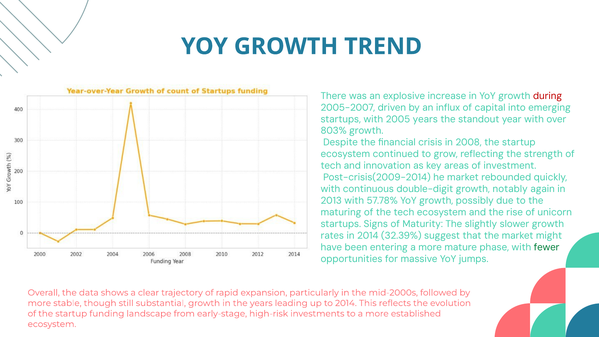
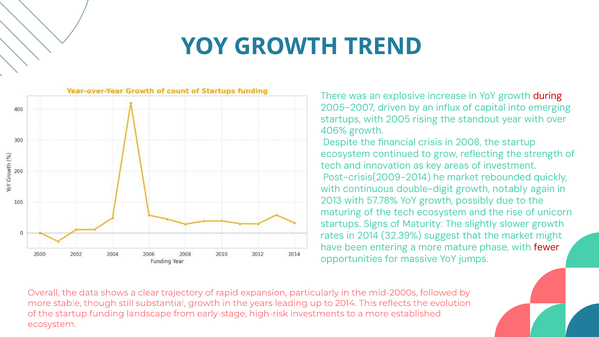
2005 years: years -> rising (425, 119)
803%: 803% -> 406% (334, 131)
fewer colour: green -> red (547, 247)
